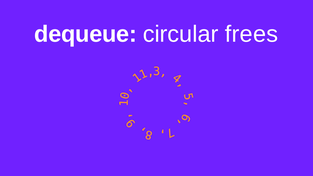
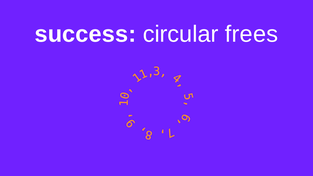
dequeue: dequeue -> success (85, 34)
